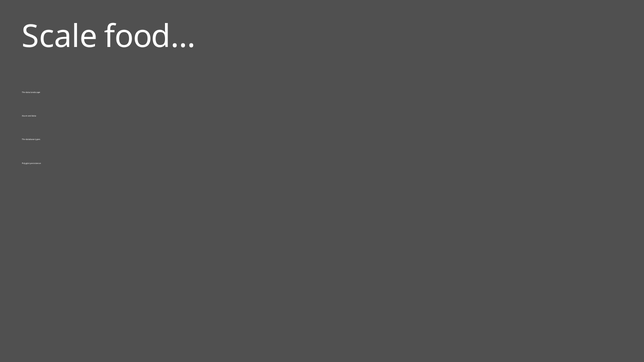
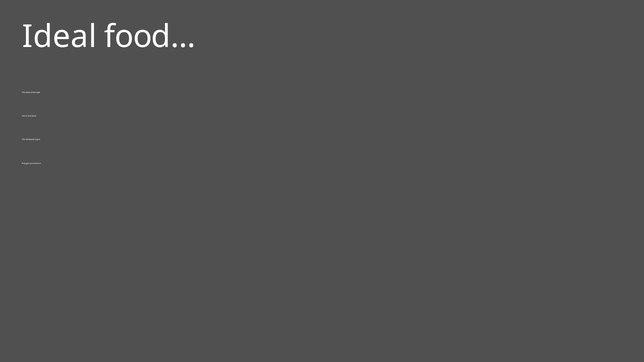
Scale: Scale -> Ideal (60, 37)
